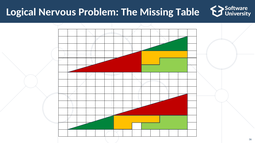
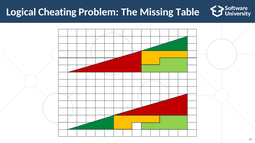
Nervous: Nervous -> Cheating (57, 12)
